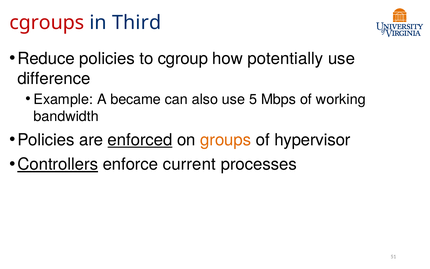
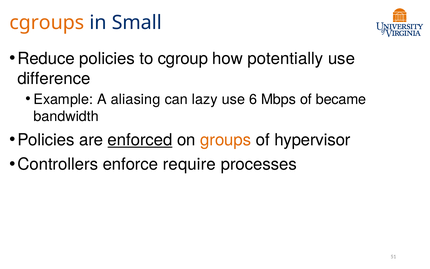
cgroups colour: red -> orange (47, 23)
Third: Third -> Small (137, 23)
became: became -> aliasing (136, 99)
also: also -> lazy (205, 99)
5: 5 -> 6 (253, 99)
working: working -> became (341, 99)
Controllers underline: present -> none (58, 164)
current: current -> require (189, 164)
